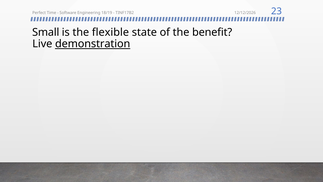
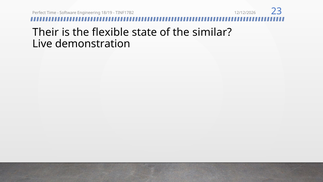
Small: Small -> Their (46, 32)
benefit: benefit -> similar (212, 32)
demonstration underline: present -> none (93, 44)
